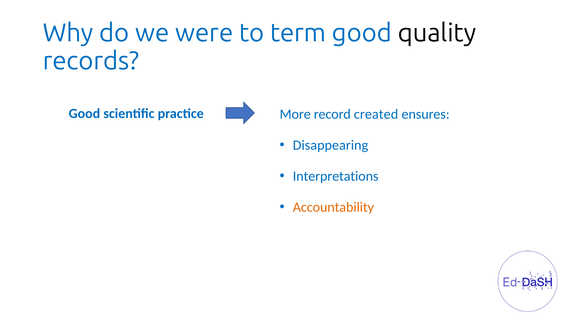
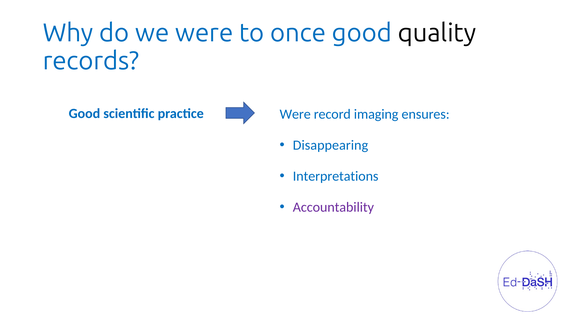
term: term -> once (298, 33)
More: More -> Were (295, 114)
created: created -> imaging (376, 114)
Accountability colour: orange -> purple (333, 208)
